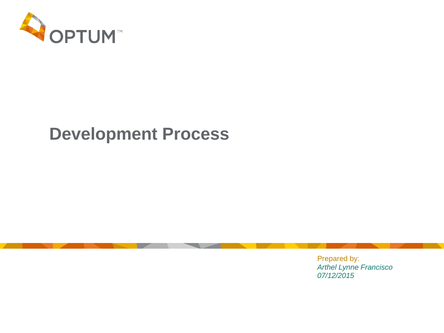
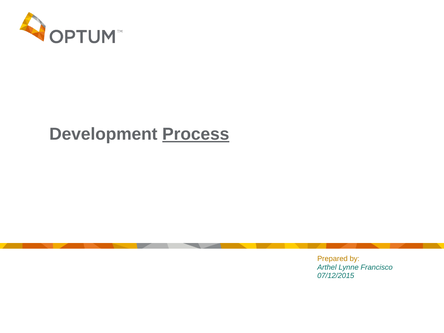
Process underline: none -> present (196, 134)
